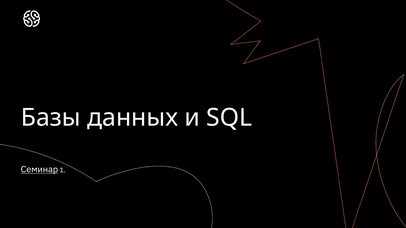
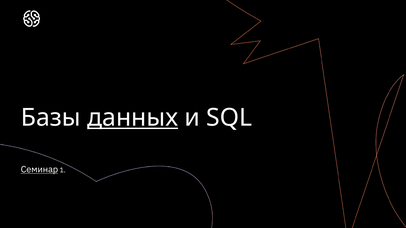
данных underline: none -> present (133, 118)
